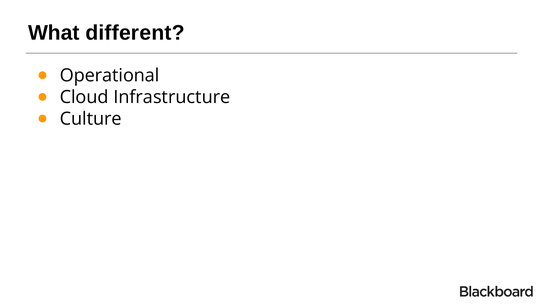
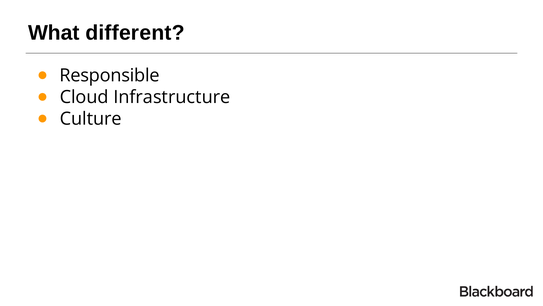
Operational: Operational -> Responsible (110, 75)
